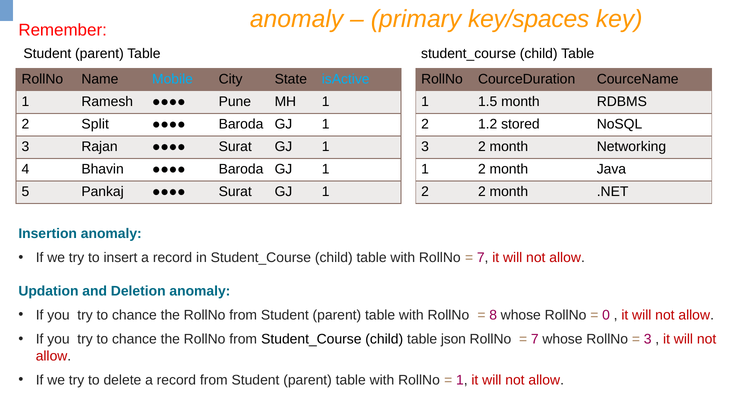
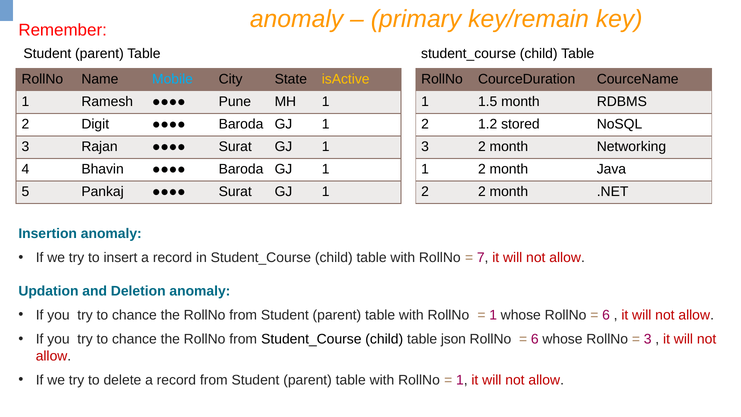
key/spaces: key/spaces -> key/remain (529, 19)
isActive colour: light blue -> yellow (346, 79)
Split: Split -> Digit (95, 124)
8: 8 -> 1 (493, 315)
0: 0 -> 6 (606, 315)
7: 7 -> 6 (535, 339)
